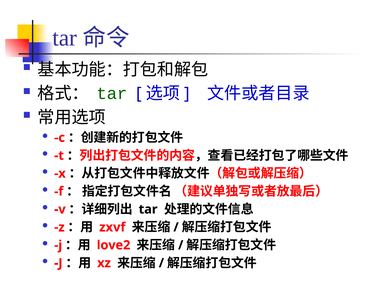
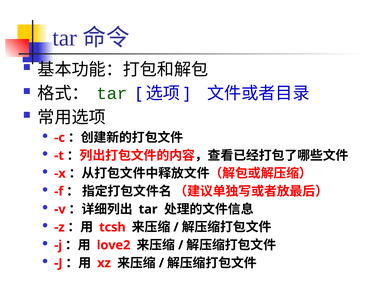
zxvf: zxvf -> tcsh (112, 227)
